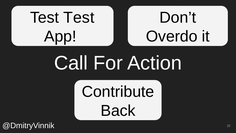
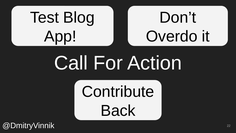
Test Test: Test -> Blog (79, 17)
